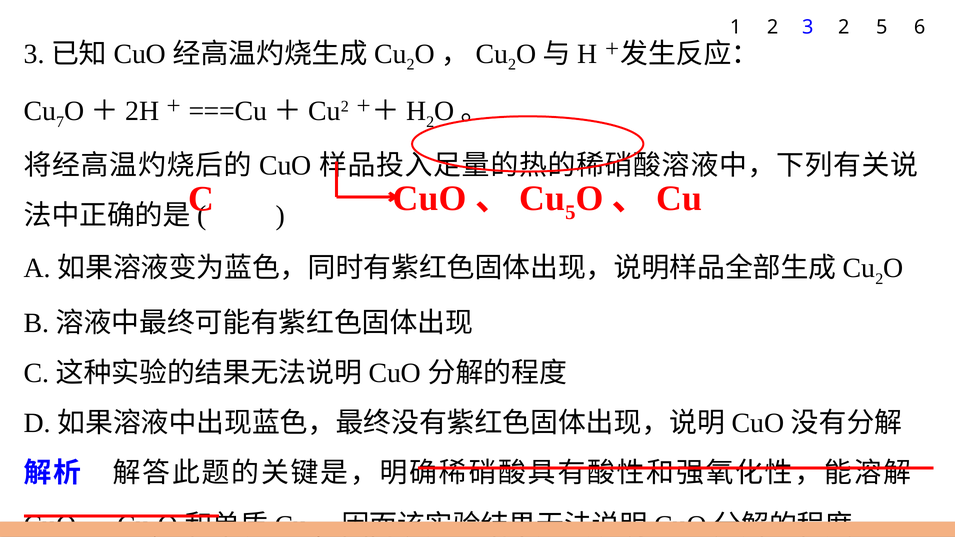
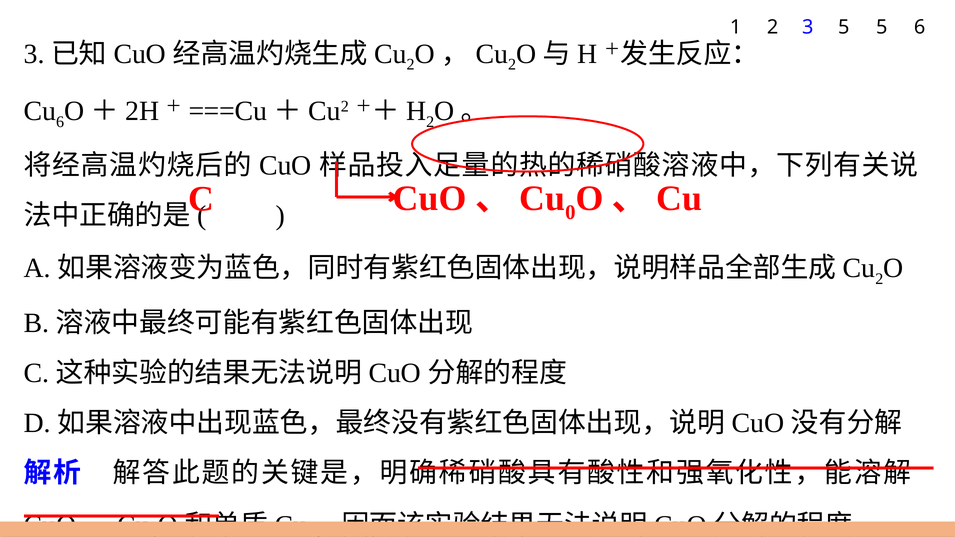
3 2: 2 -> 5 (844, 27)
7: 7 -> 6 (60, 122)
5: 5 -> 0 (570, 213)
